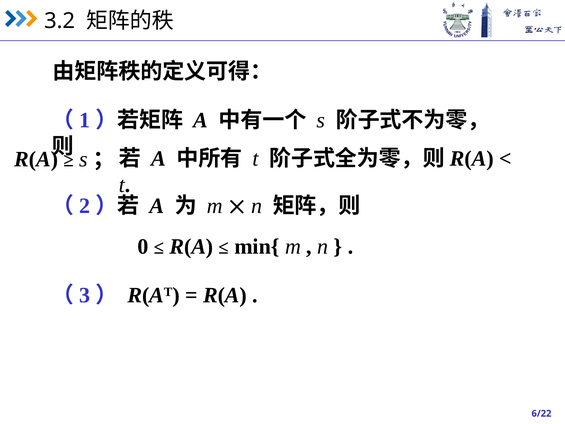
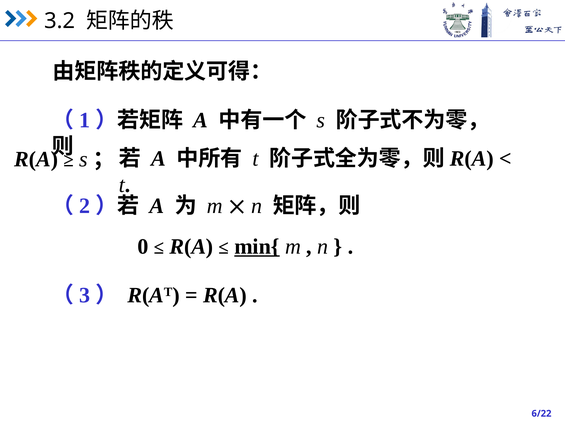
min{ underline: none -> present (257, 246)
